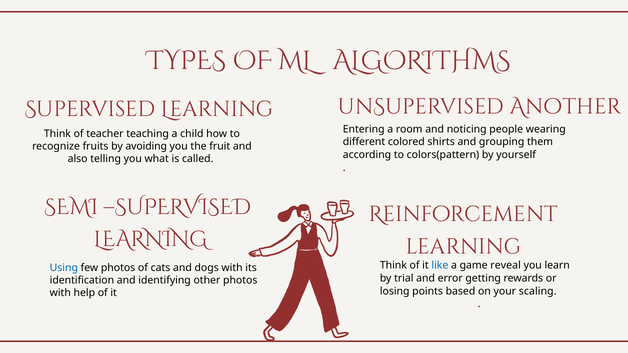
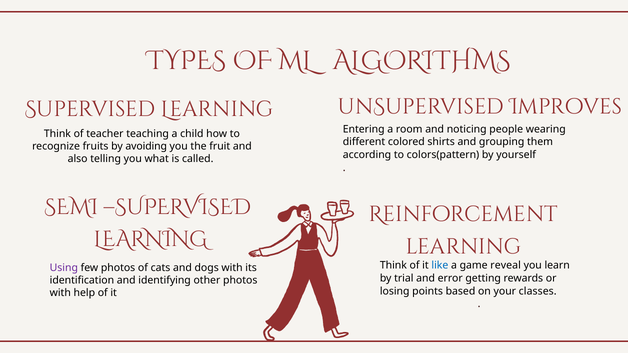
Another: Another -> Improves (566, 107)
Using colour: blue -> purple (64, 268)
scaling: scaling -> classes (538, 291)
